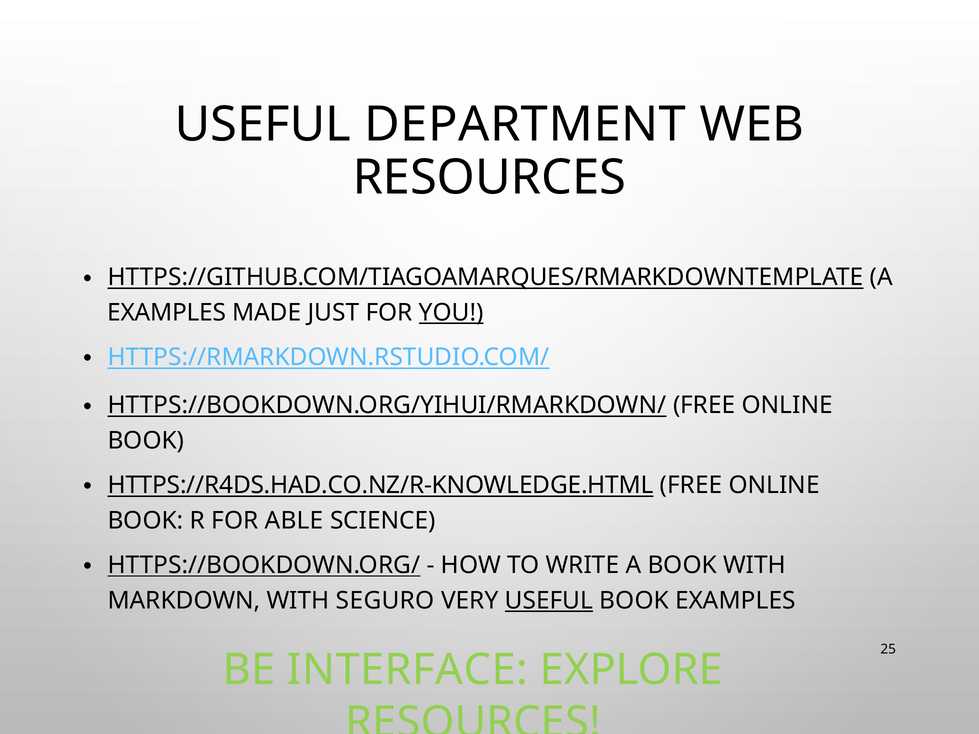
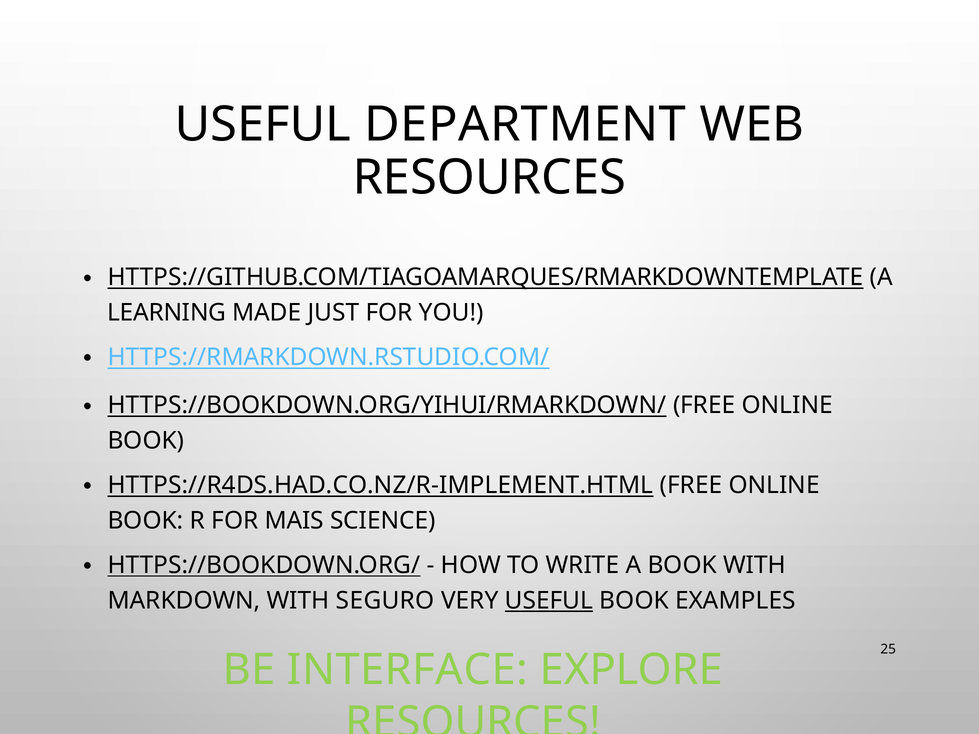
EXAMPLES: EXAMPLES -> LEARNING (167, 313)
YOU underline: present -> none (451, 313)
HTTPS://R4DS.HAD.CO.NZ/R-KNOWLEDGE.HTML: HTTPS://R4DS.HAD.CO.NZ/R-KNOWLEDGE.HTML -> HTTPS://R4DS.HAD.CO.NZ/R-IMPLEMENT.HTML (380, 485)
ABLE: ABLE -> MAIS (294, 521)
